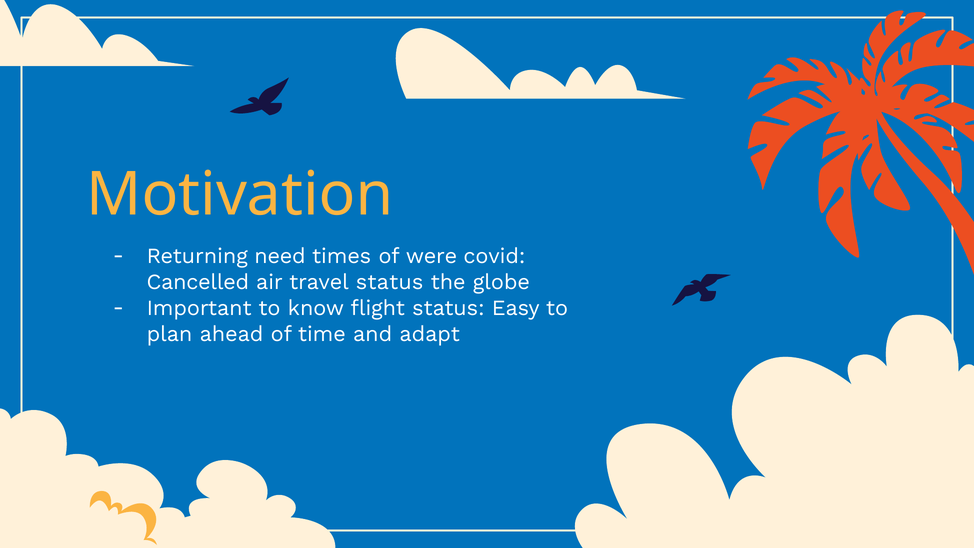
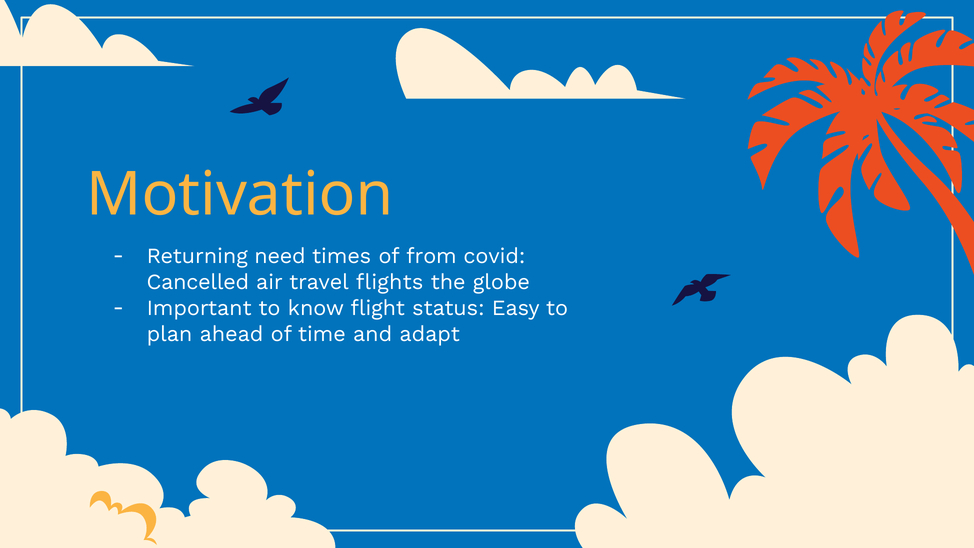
were: were -> from (431, 256)
travel status: status -> flights (390, 282)
